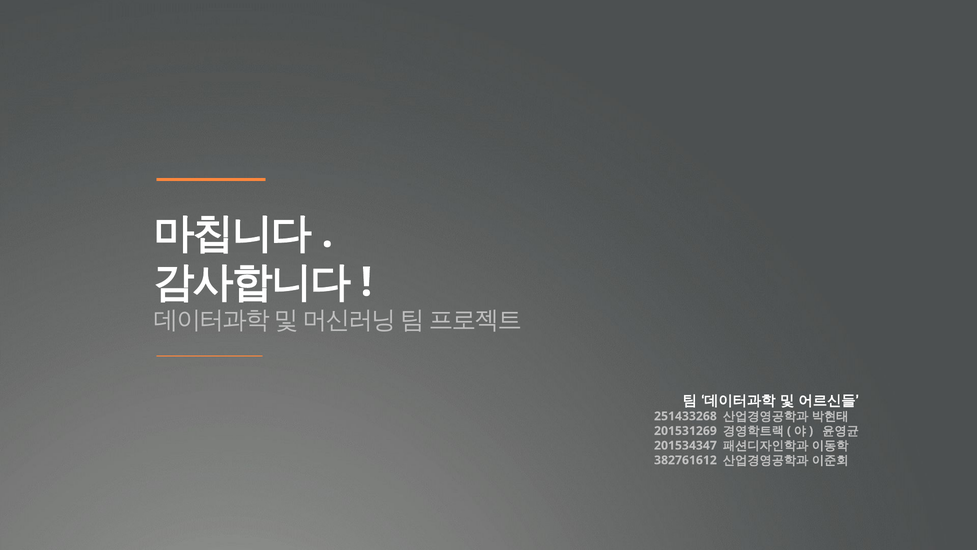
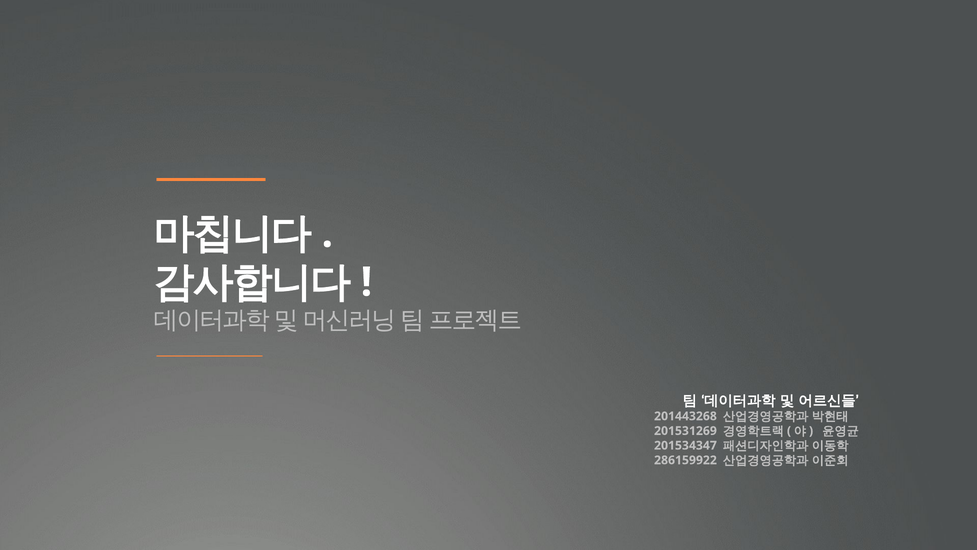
251433268: 251433268 -> 201443268 (685, 416)
382761612: 382761612 -> 286159922 (685, 460)
